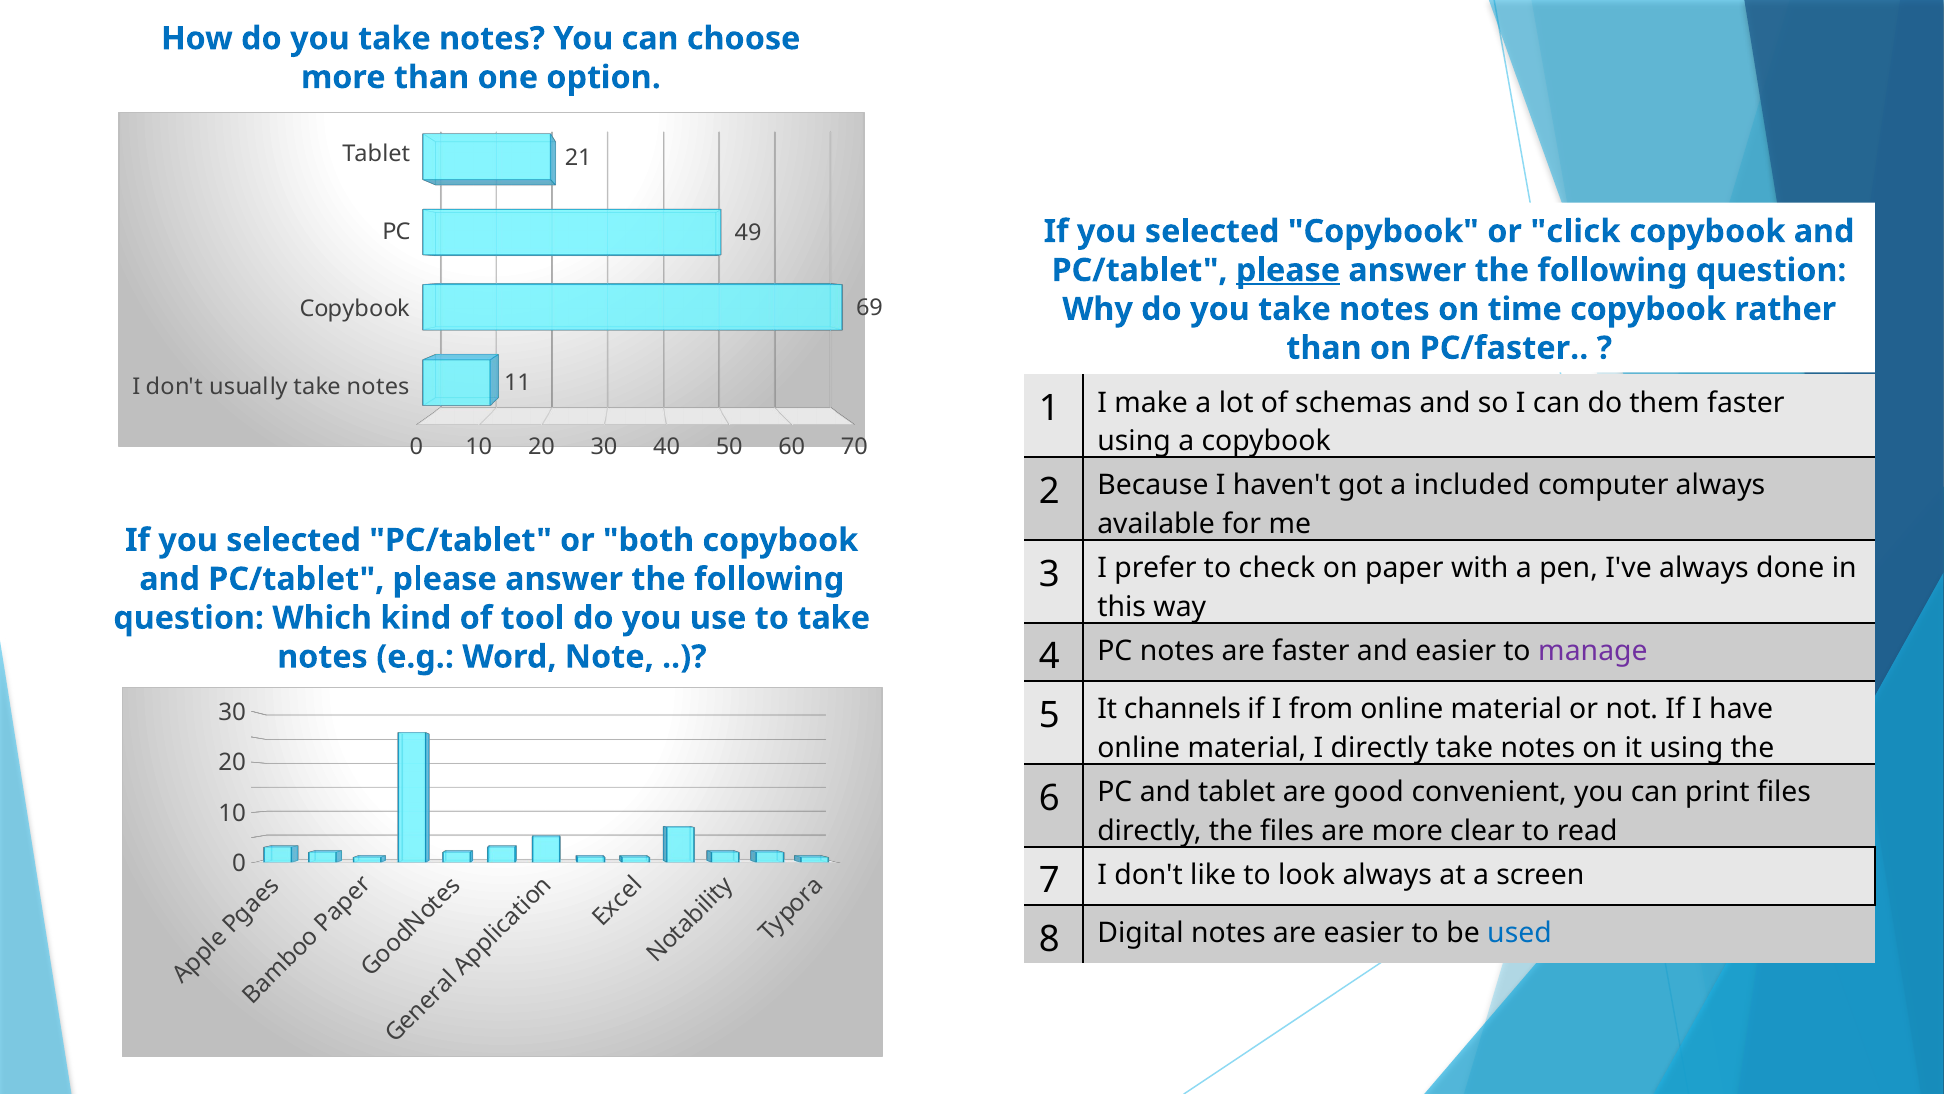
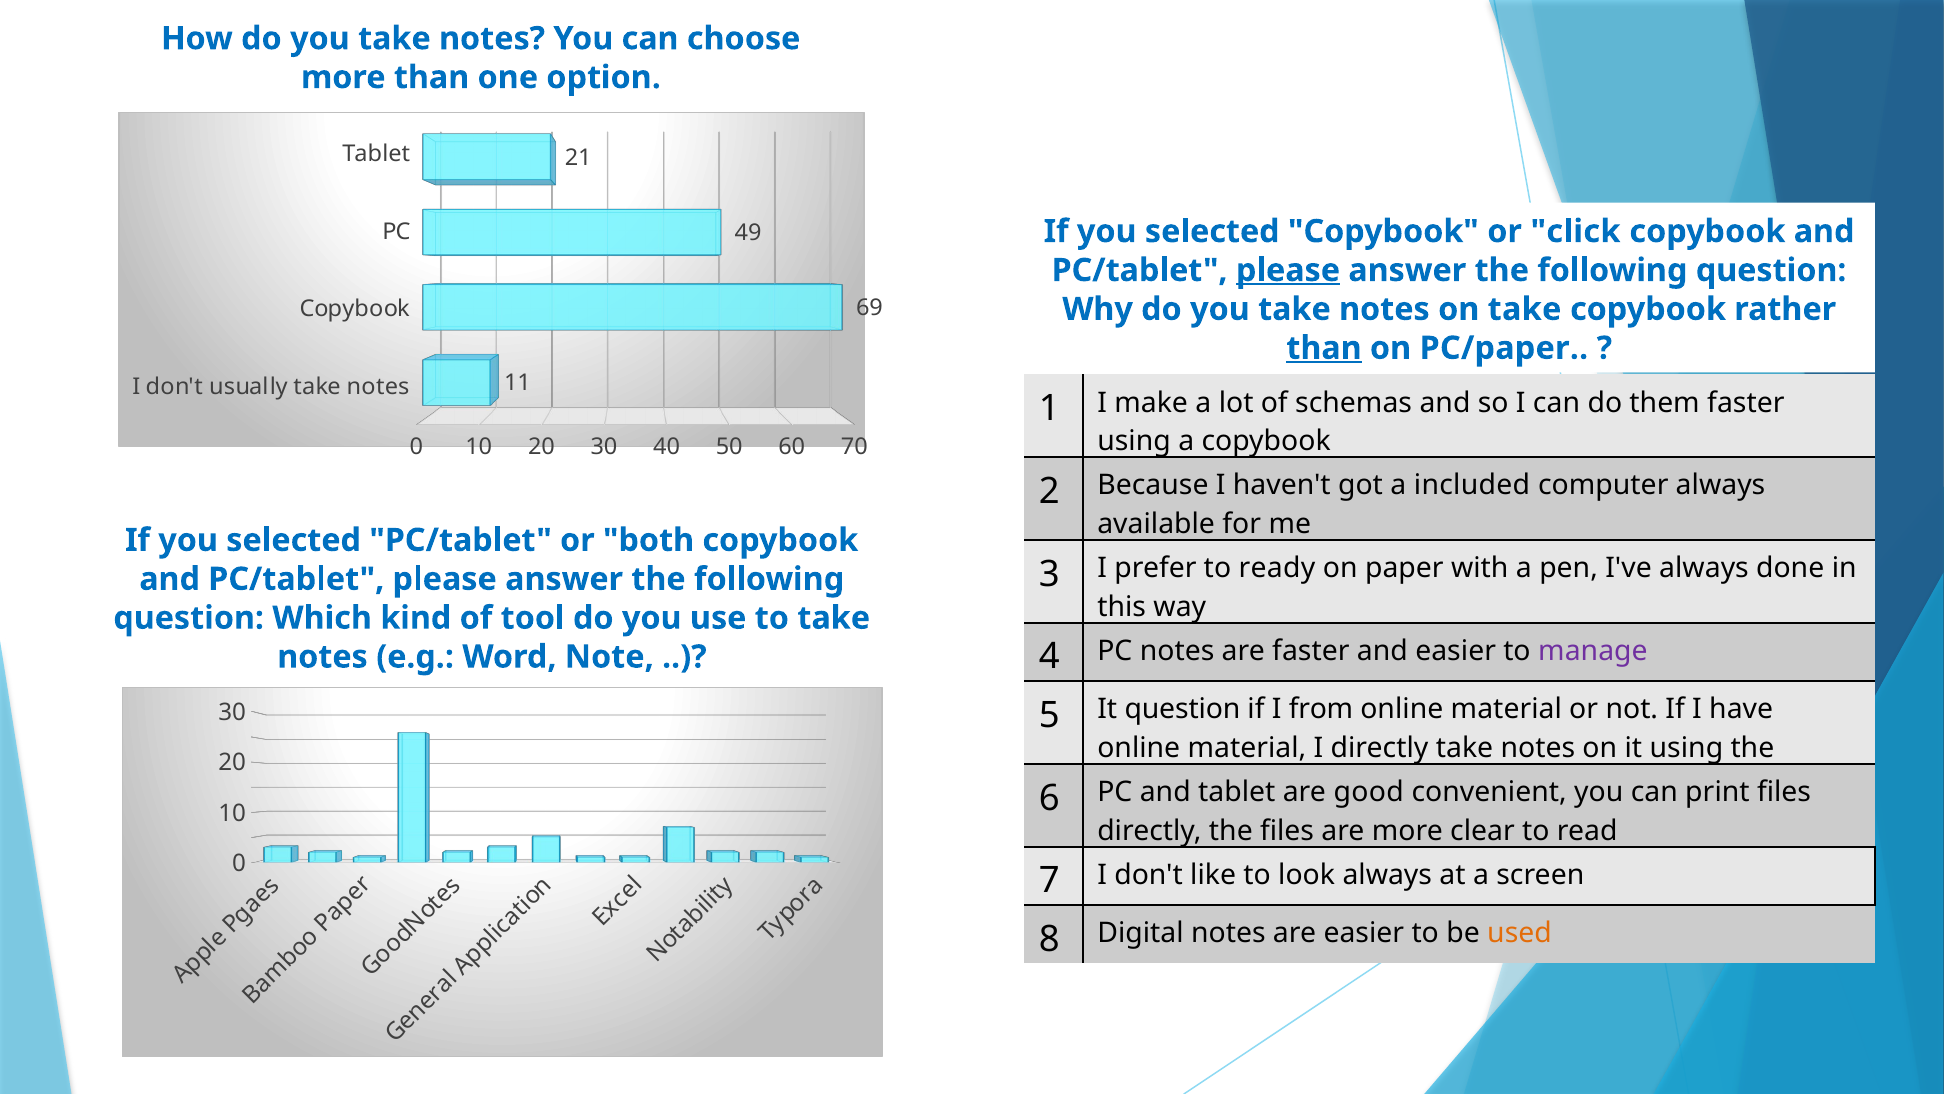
on time: time -> take (1524, 309)
than underline: none -> present (1324, 348)
PC/faster: PC/faster -> PC/paper (1504, 348)
check: check -> ready (1277, 568)
It channels: channels -> question (1182, 709)
used colour: blue -> orange (1519, 933)
